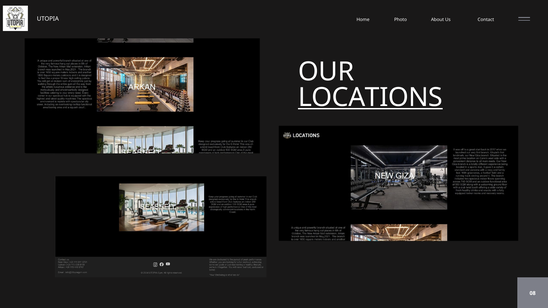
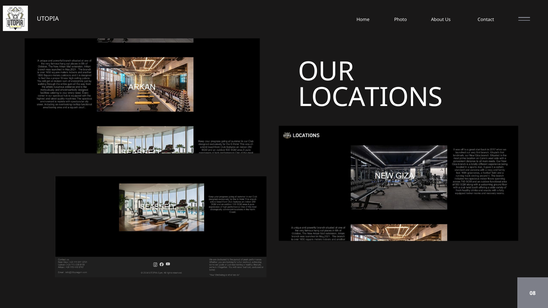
LOCATIONS underline: present -> none (370, 97)
